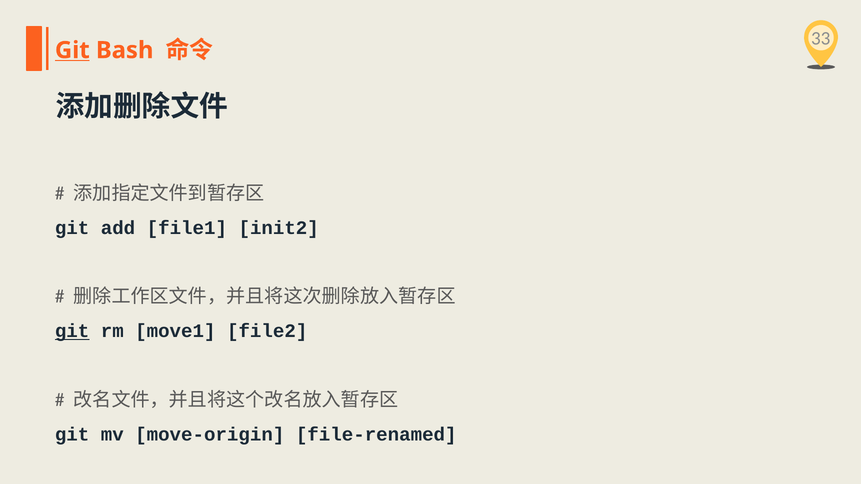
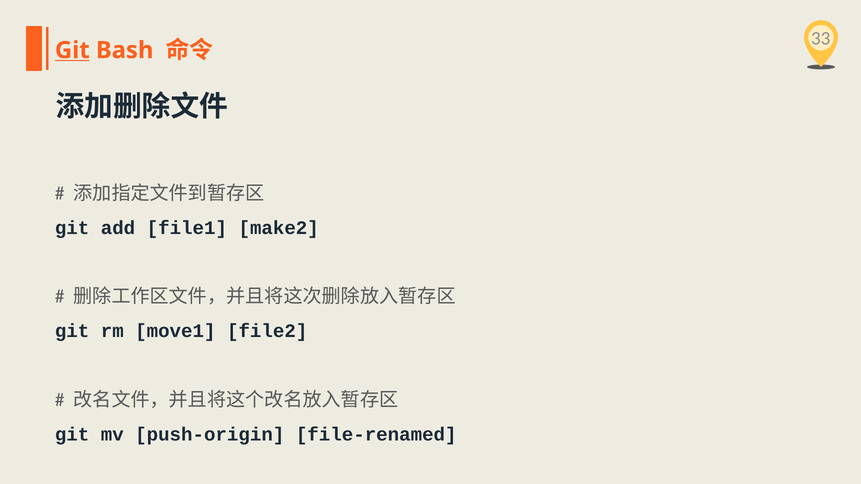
init2: init2 -> make2 (279, 228)
git underline: present -> none (72, 331)
move-origin: move-origin -> push-origin (210, 435)
